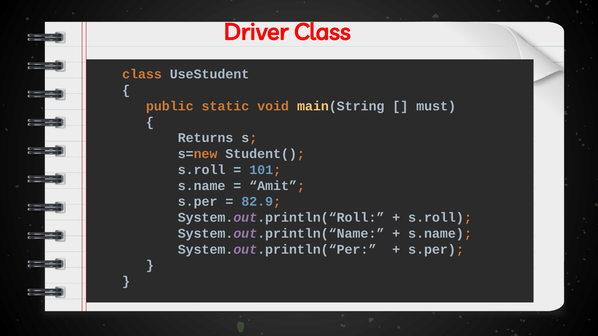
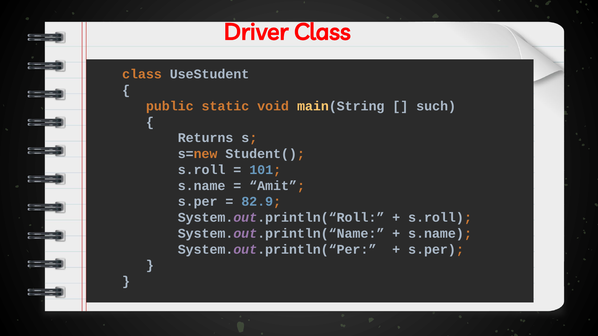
must: must -> such (436, 106)
